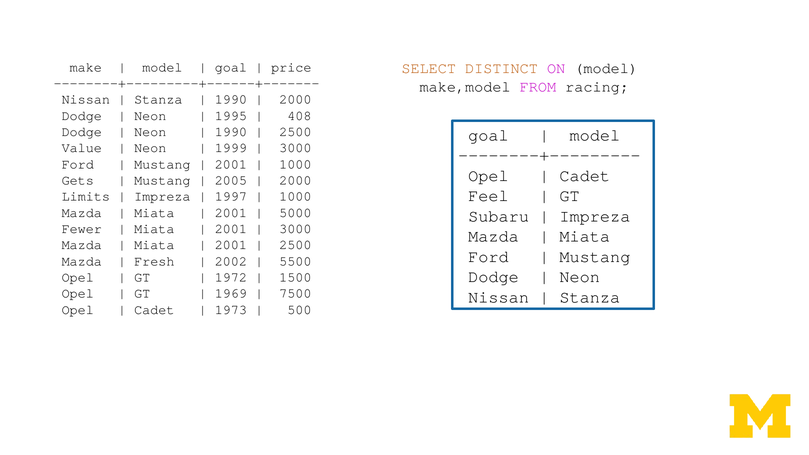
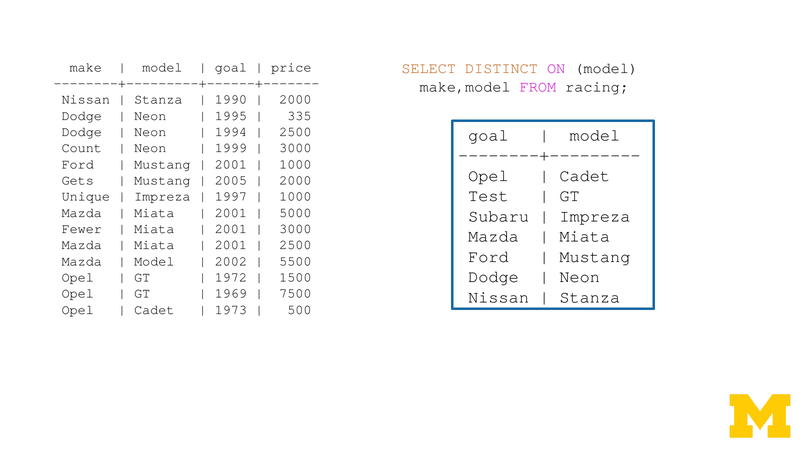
408: 408 -> 335 (299, 116)
1990: 1990 -> 1994 (231, 132)
Value: Value -> Count (82, 148)
Feel: Feel -> Test (488, 196)
Limits: Limits -> Unique (86, 197)
Fresh: Fresh -> Model (154, 261)
